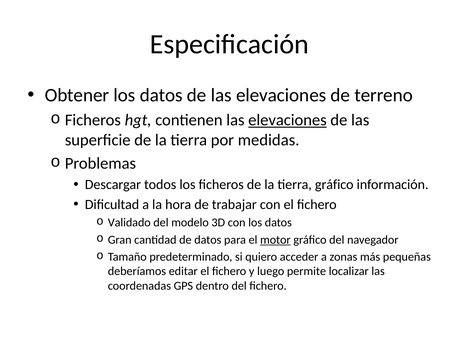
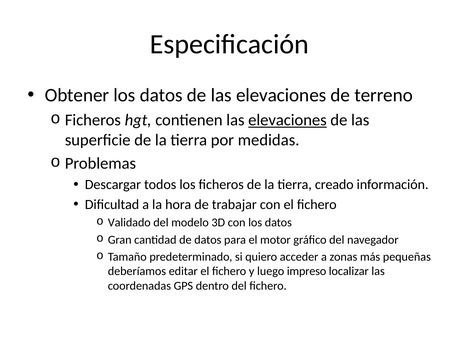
tierra gráfico: gráfico -> creado (334, 185)
motor underline: present -> none (275, 240)
permite: permite -> impreso (307, 271)
